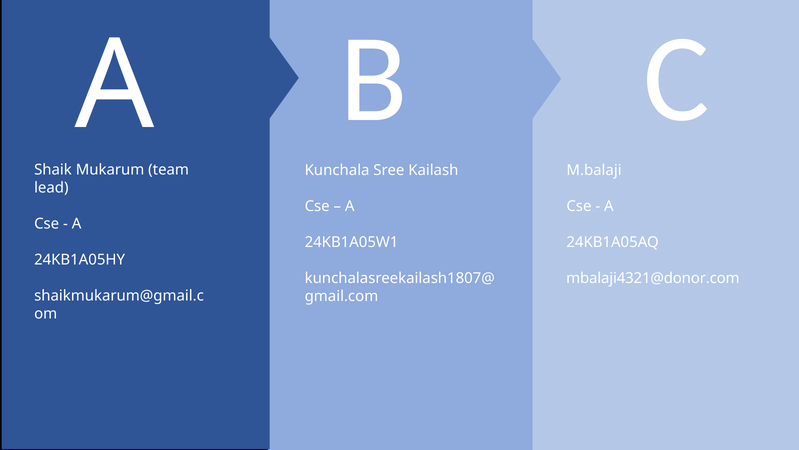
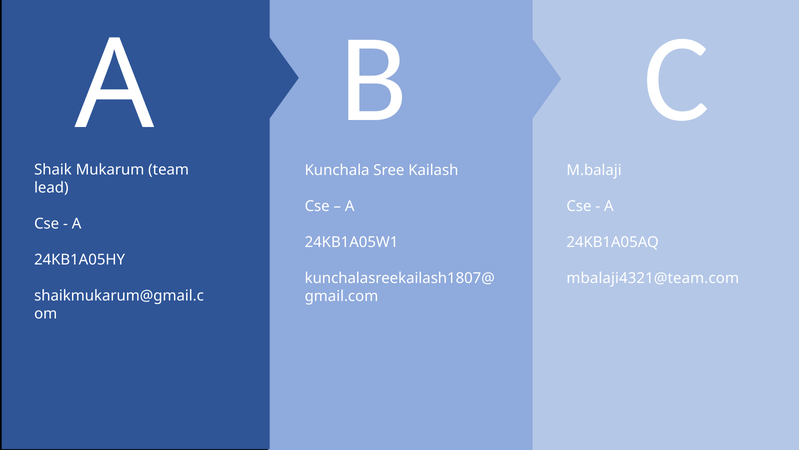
mbalaji4321@donor.com: mbalaji4321@donor.com -> mbalaji4321@team.com (653, 278)
